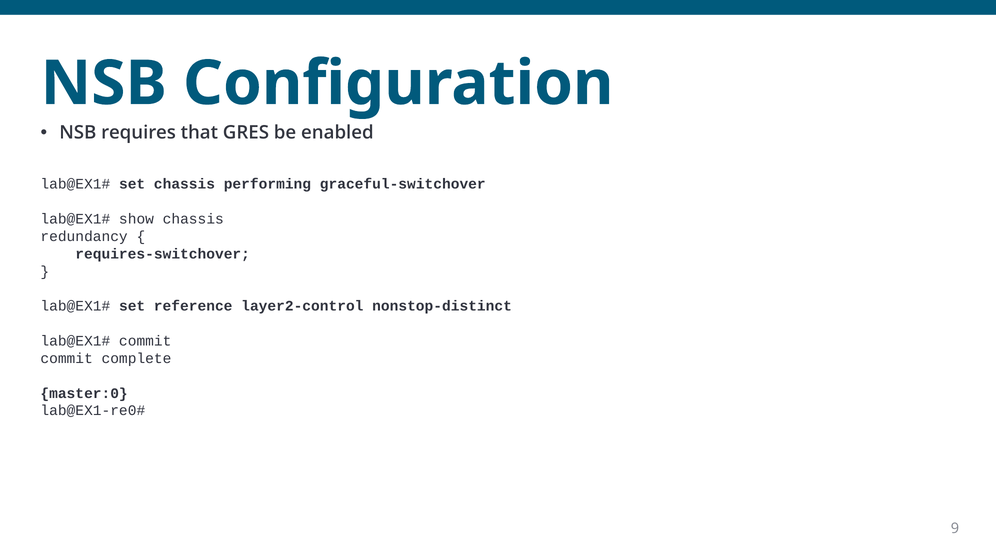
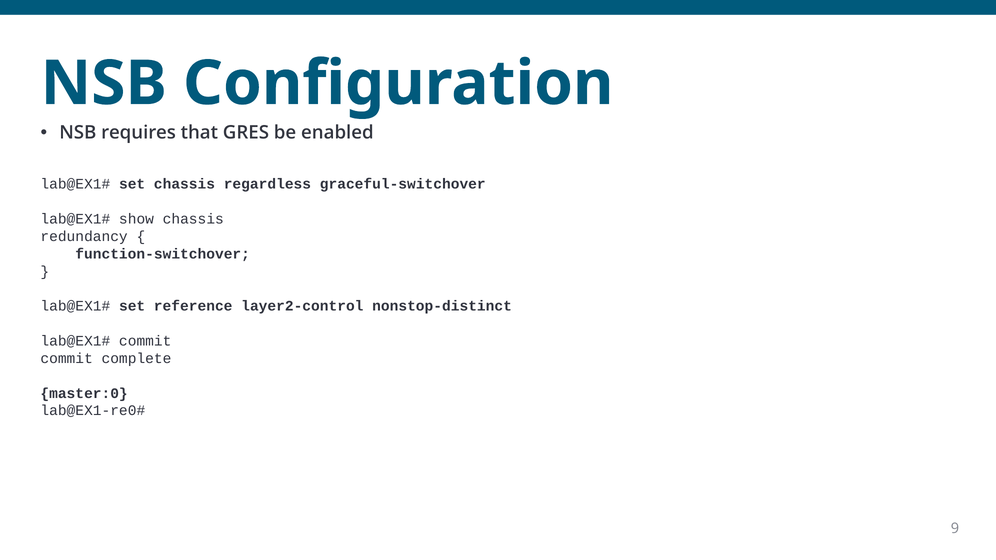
performing: performing -> regardless (267, 184)
requires-switchover: requires-switchover -> function-switchover (163, 254)
